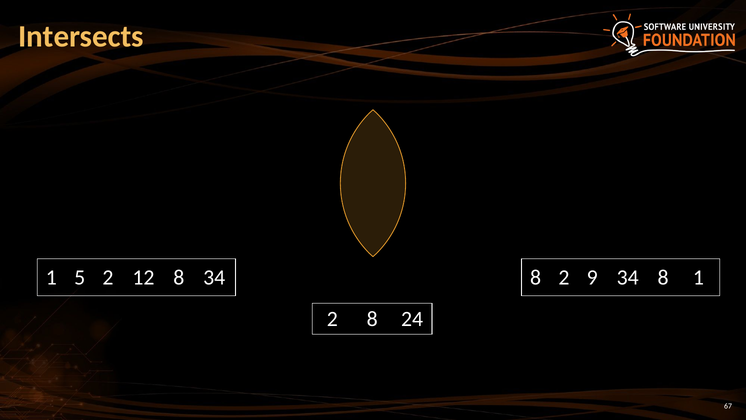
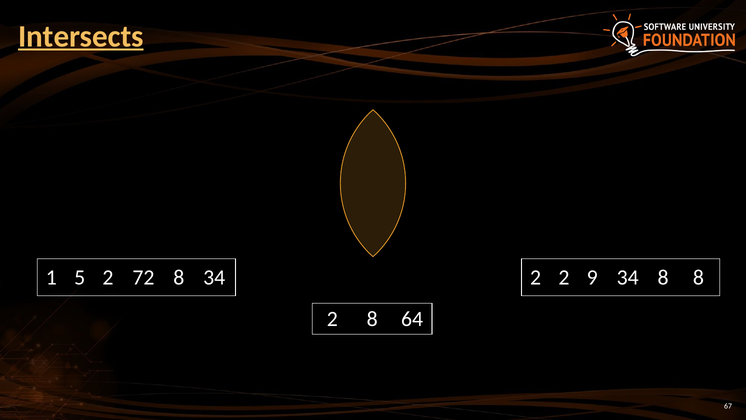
Intersects underline: none -> present (81, 36)
12: 12 -> 72 (143, 277)
8 34 8: 8 -> 2 (536, 277)
8 1: 1 -> 8 (698, 277)
24: 24 -> 64 (412, 319)
